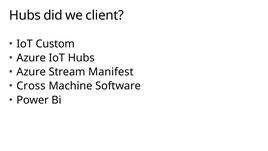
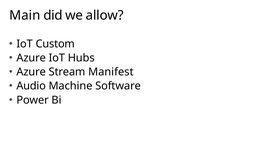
Hubs: Hubs -> Main (25, 15)
client: client -> allow (105, 15)
Cross: Cross -> Audio (31, 86)
